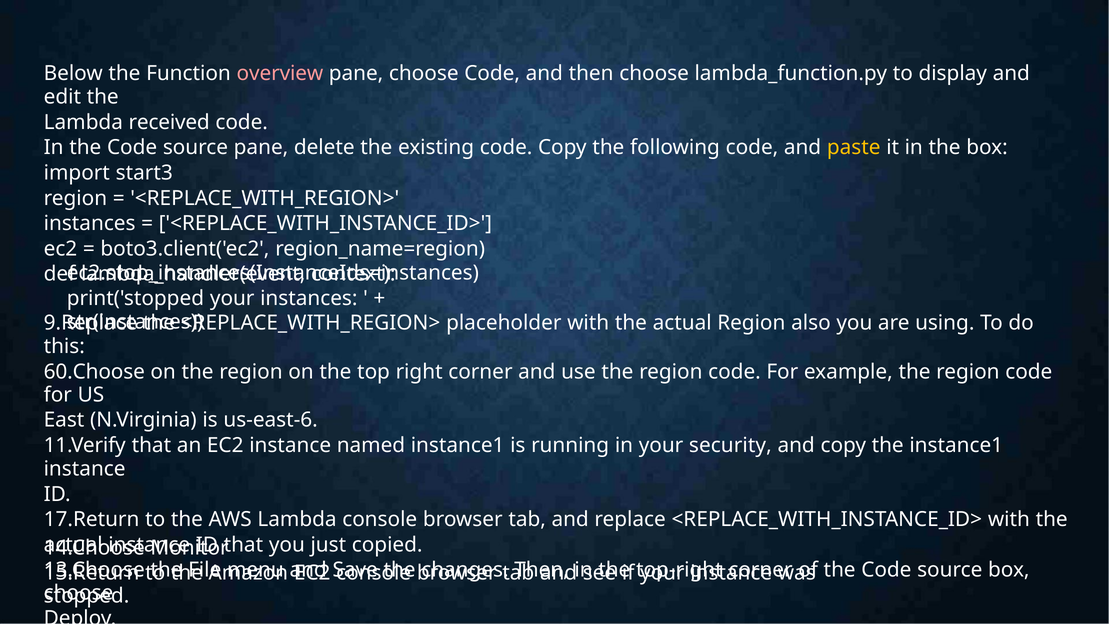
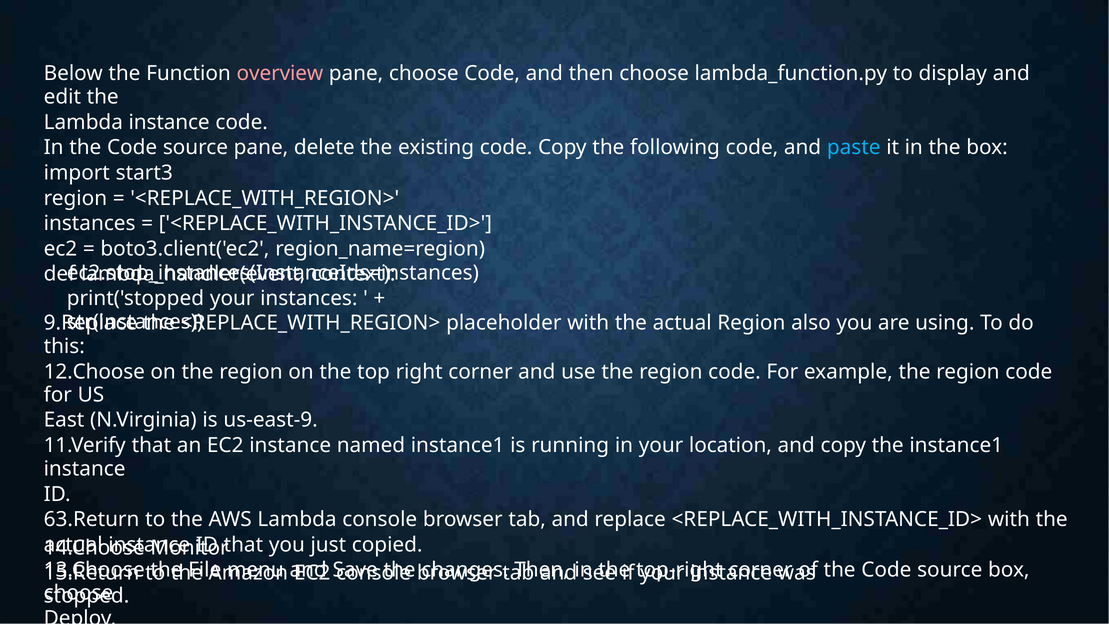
Lambda received: received -> instance (169, 122)
paste colour: yellow -> light blue (854, 147)
60.Choose: 60.Choose -> 12.Choose (94, 372)
us-east-6: us-east-6 -> us-east-9 (271, 420)
security: security -> location (730, 445)
17.Return: 17.Return -> 63.Return (92, 519)
